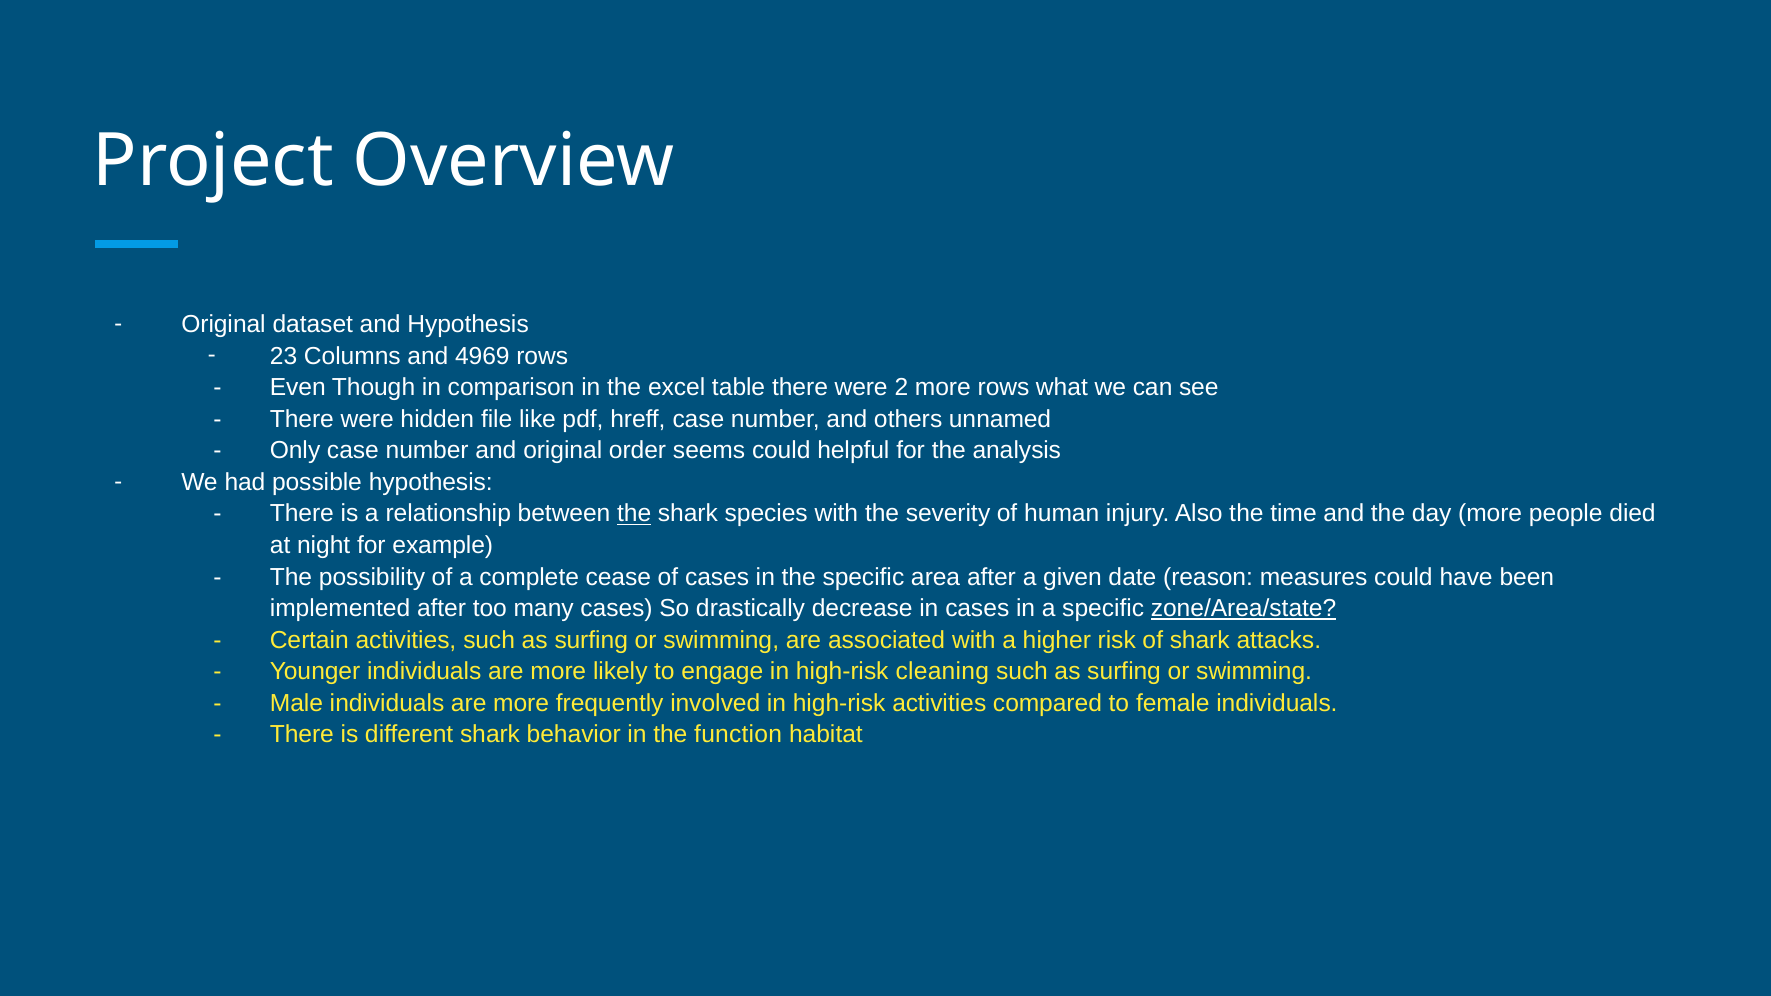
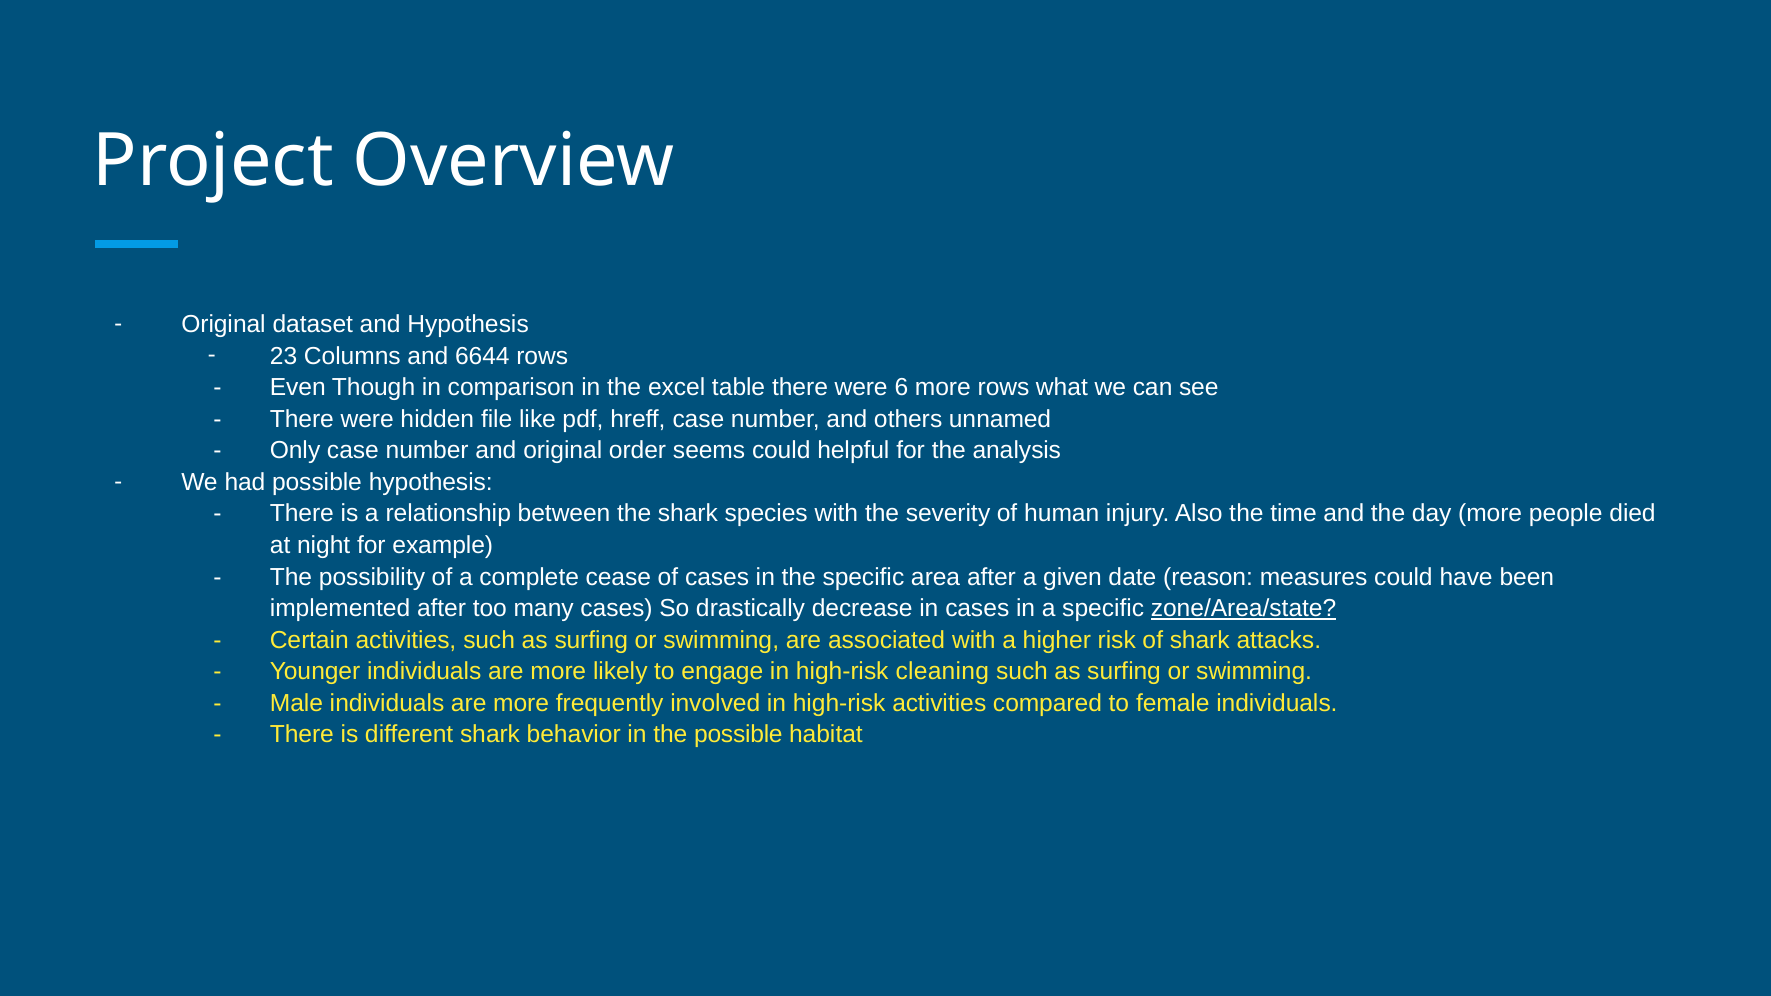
4969: 4969 -> 6644 (482, 356)
2: 2 -> 6 (901, 388)
the underline: present -> none (634, 514)
the function: function -> possible (738, 735)
